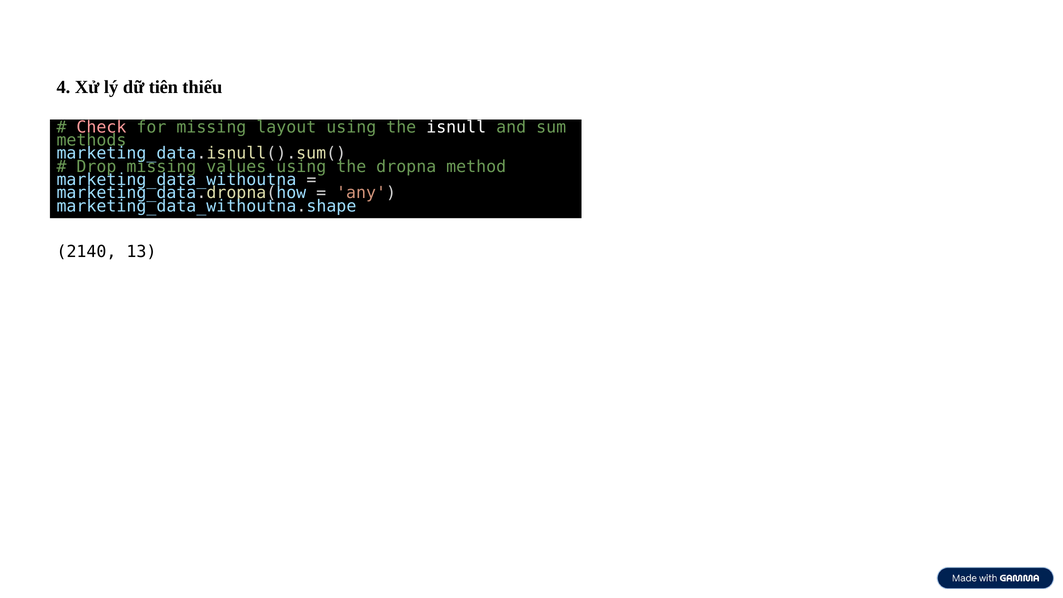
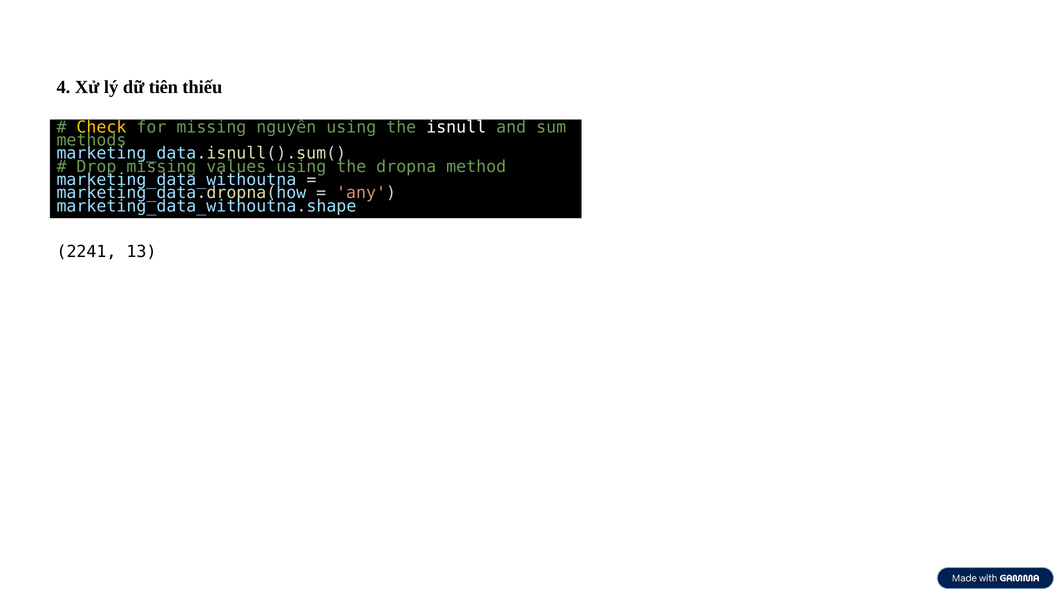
Check colour: pink -> yellow (101, 127)
layout: layout -> nguyên (286, 127)
2140: 2140 -> 2241 (86, 252)
